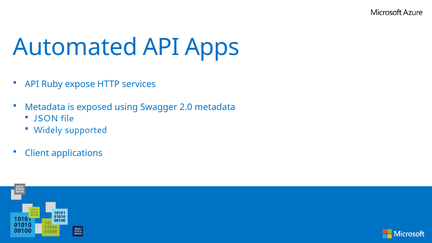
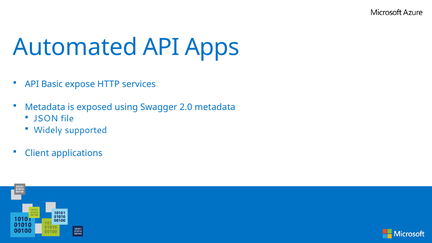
Ruby: Ruby -> Basic (52, 84)
